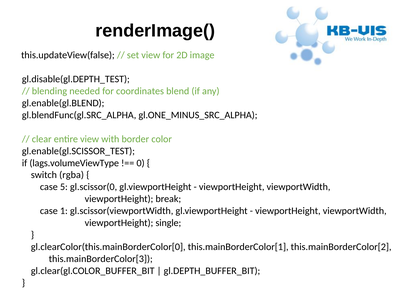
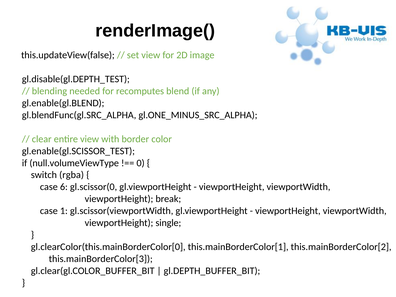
coordinates: coordinates -> recomputes (140, 91)
lags.volumeViewType: lags.volumeViewType -> null.volumeViewType (74, 163)
5: 5 -> 6 (64, 187)
